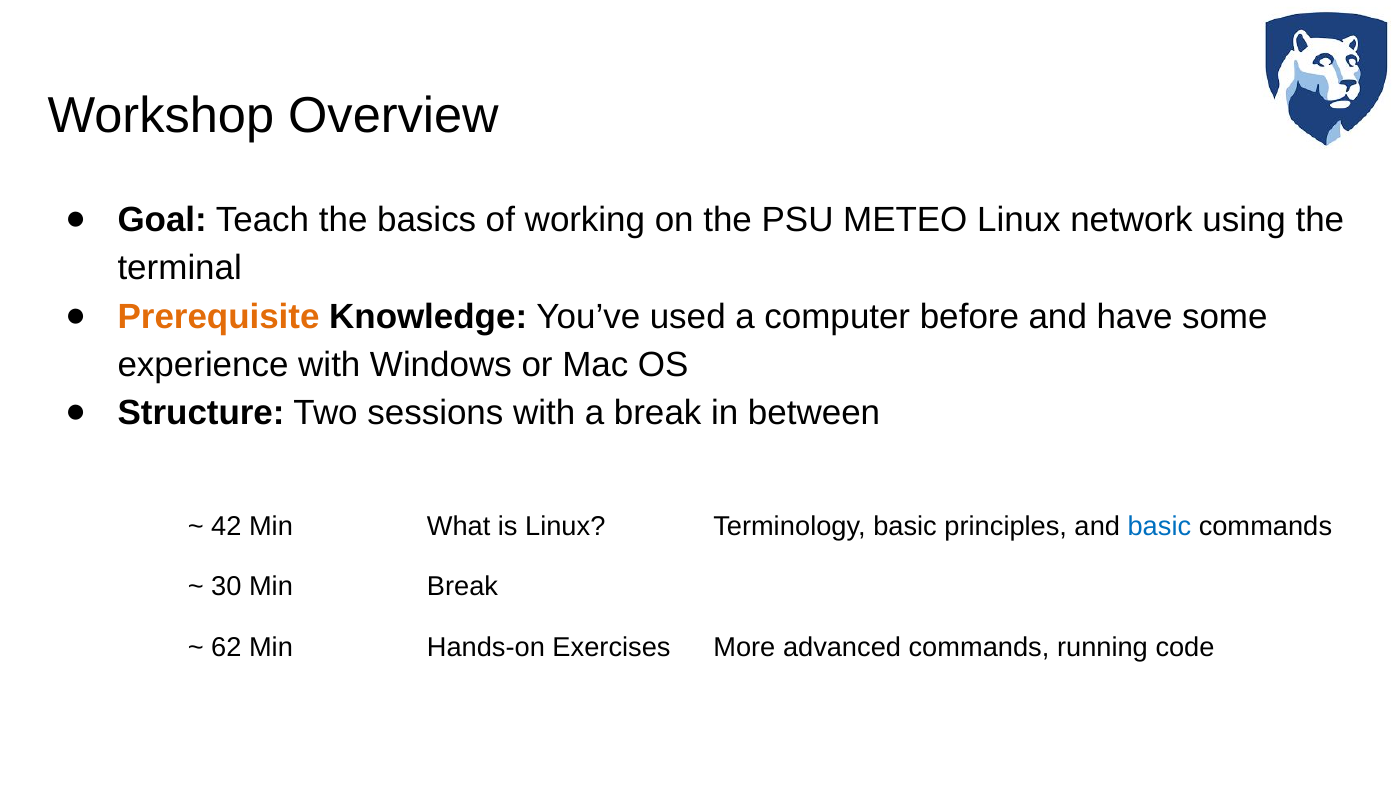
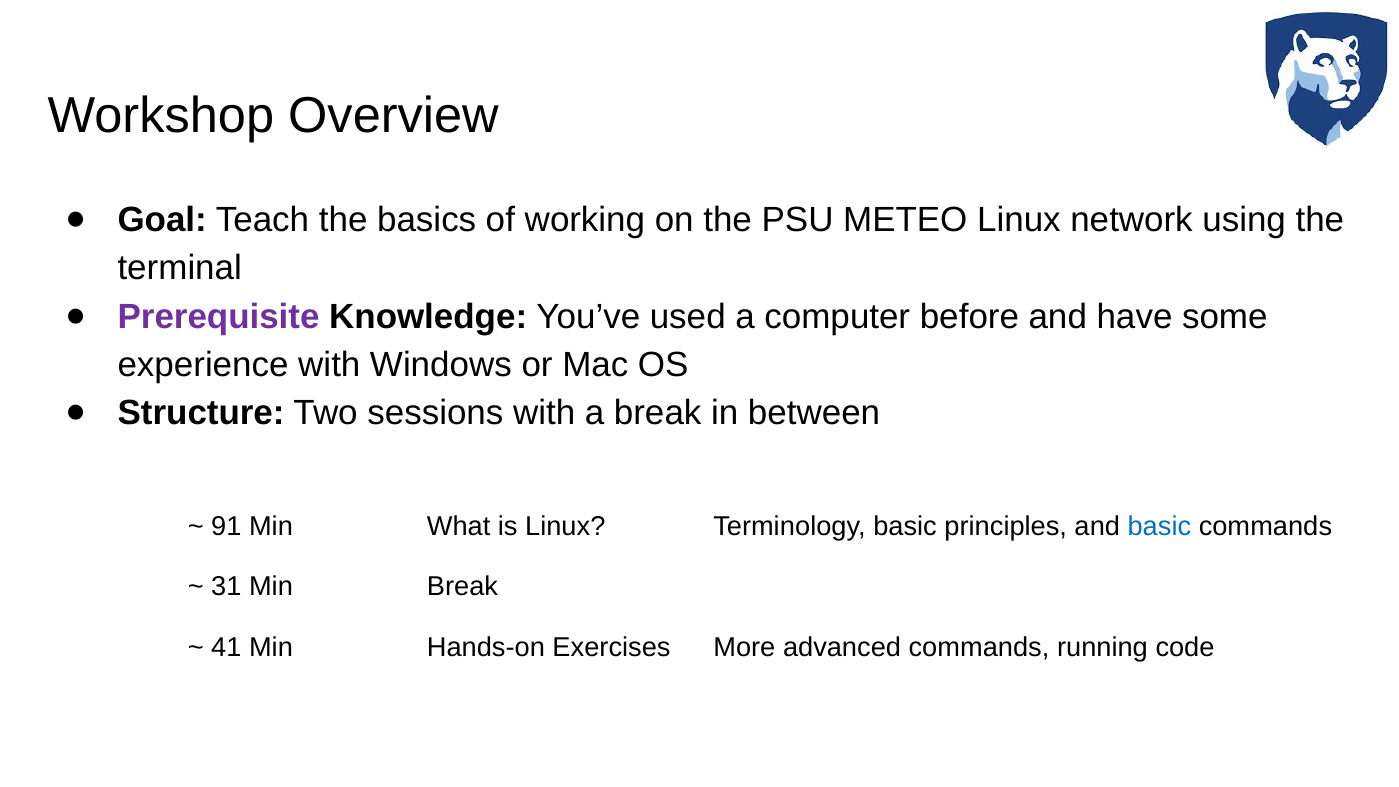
Prerequisite colour: orange -> purple (219, 317)
42: 42 -> 91 (226, 526)
30: 30 -> 31 (226, 587)
62: 62 -> 41 (226, 648)
